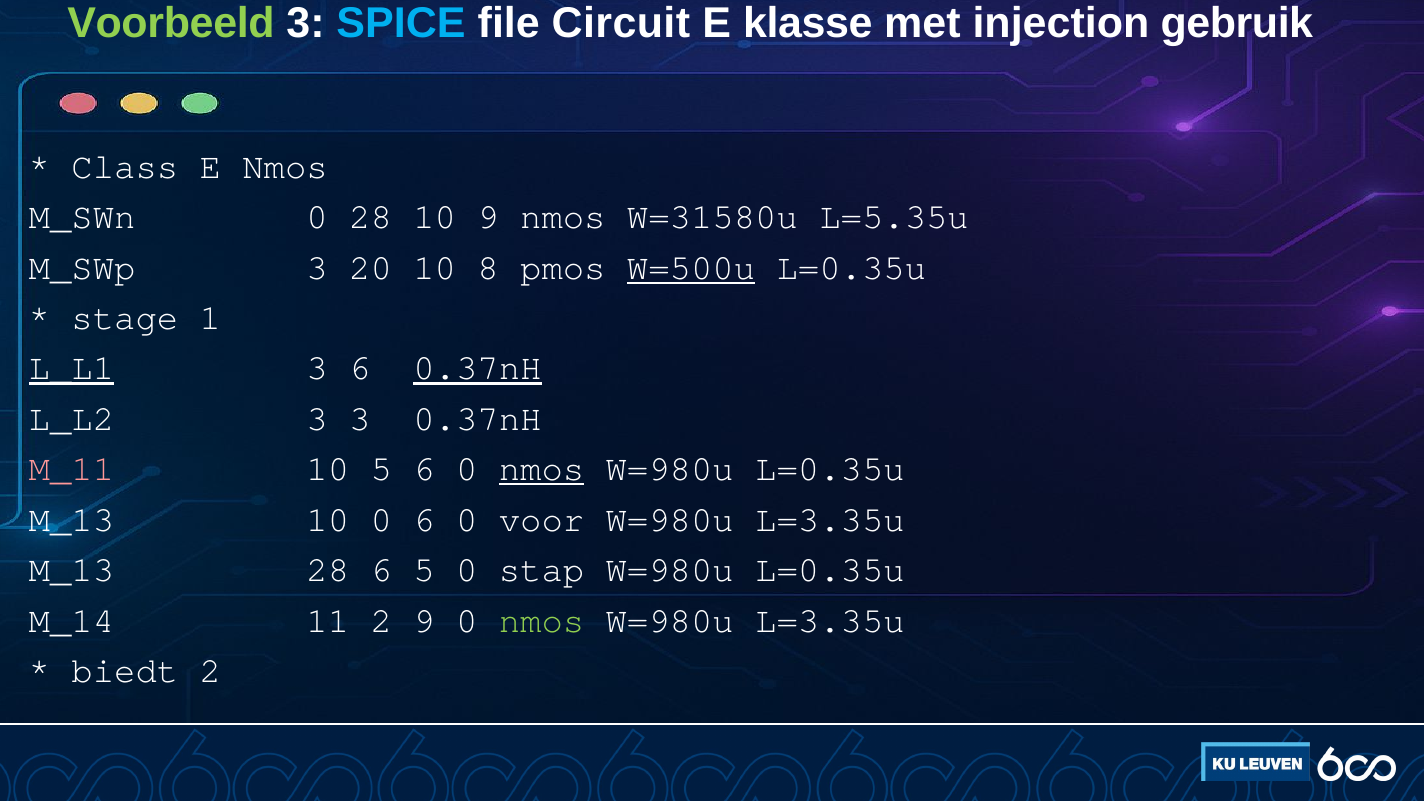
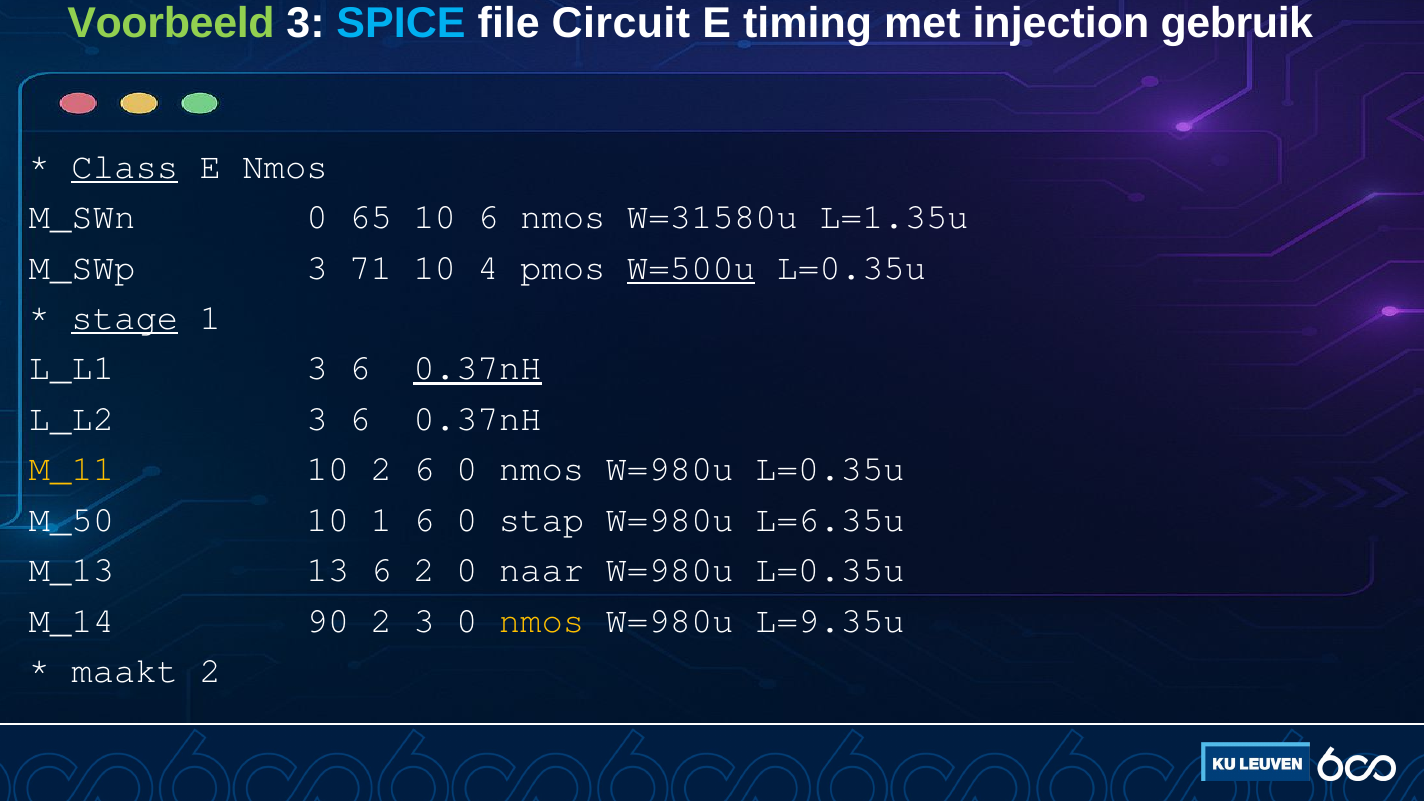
klasse: klasse -> timing (808, 24)
Class underline: none -> present (125, 166)
0 28: 28 -> 65 (371, 217)
10 9: 9 -> 6 (488, 217)
L=5.35u: L=5.35u -> L=1.35u (894, 217)
20: 20 -> 71 (371, 267)
8: 8 -> 4 (488, 267)
stage underline: none -> present (125, 318)
L_L1 underline: present -> none (71, 368)
L_L2 3 3: 3 -> 6 (360, 419)
M_11 colour: pink -> yellow (71, 469)
10 5: 5 -> 2 (381, 469)
nmos underline: present -> none (542, 469)
M_13: M_13 -> M_50 (71, 520)
10 0: 0 -> 1 (381, 520)
voor: voor -> stap (542, 520)
L=3.35u: L=3.35u -> L=6.35u (830, 520)
M_13 28: 28 -> 13 (328, 570)
6 5: 5 -> 2 (424, 570)
stap: stap -> naar (542, 570)
11: 11 -> 90 (328, 620)
2 9: 9 -> 3 (424, 620)
nmos colour: light green -> yellow (542, 620)
L=3.35u: L=3.35u -> L=9.35u (830, 620)
biedt: biedt -> maakt (125, 671)
